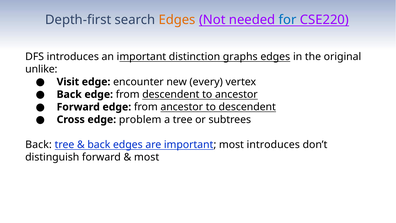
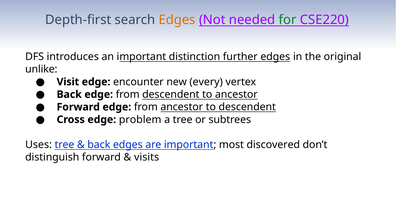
for colour: blue -> green (288, 20)
graphs: graphs -> further (240, 57)
Back: Back -> Uses (39, 145)
most introduces: introduces -> discovered (273, 145)
most: most -> visits (147, 157)
